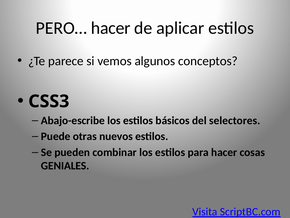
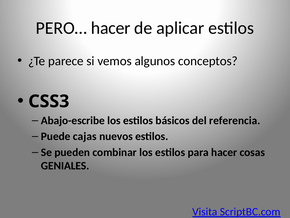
selectores: selectores -> referencia (235, 120)
otras: otras -> cajas (85, 136)
